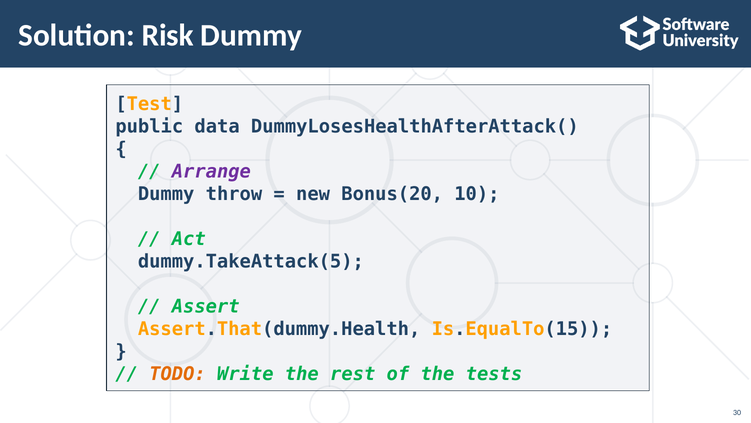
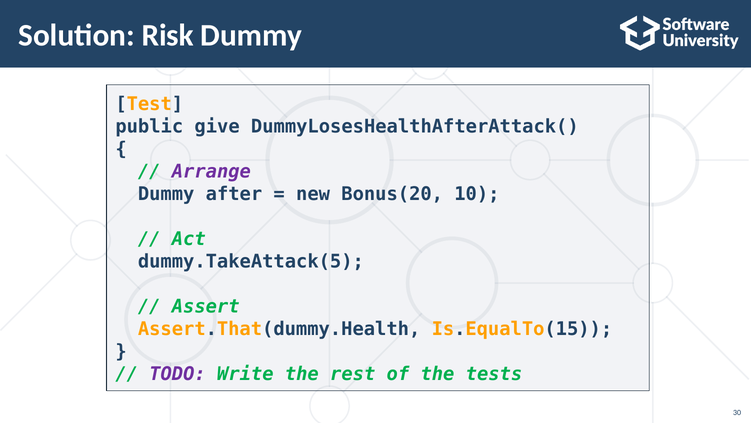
data: data -> give (217, 126)
throw: throw -> after (234, 194)
TODO colour: orange -> purple (178, 374)
